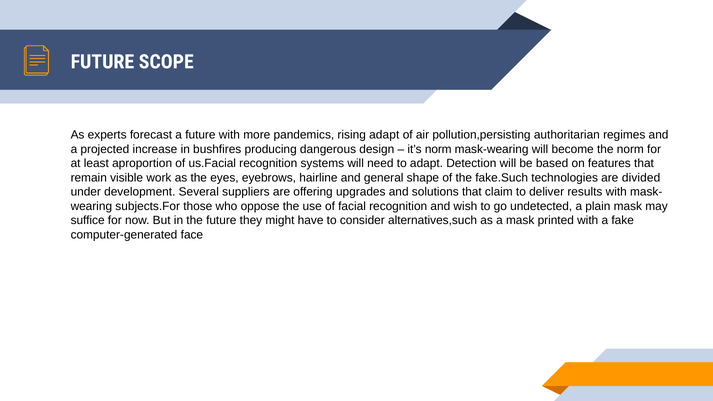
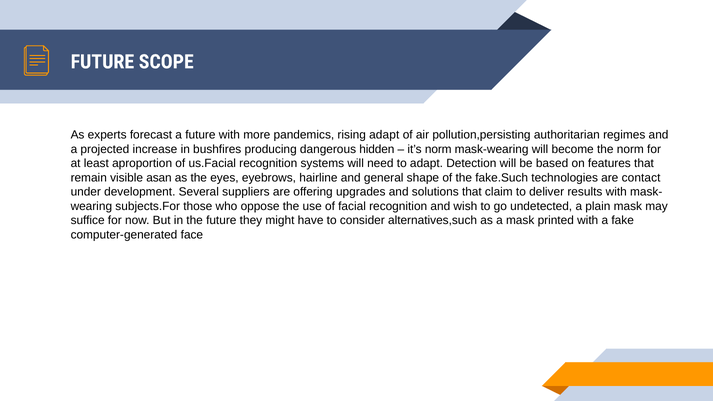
design: design -> hidden (377, 149)
work: work -> asan (159, 178)
divided: divided -> contact (641, 178)
